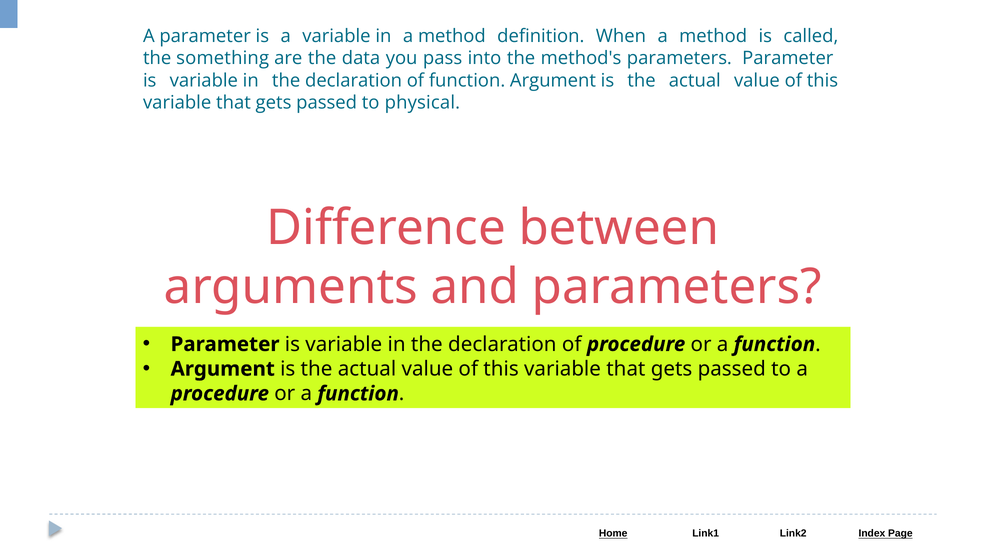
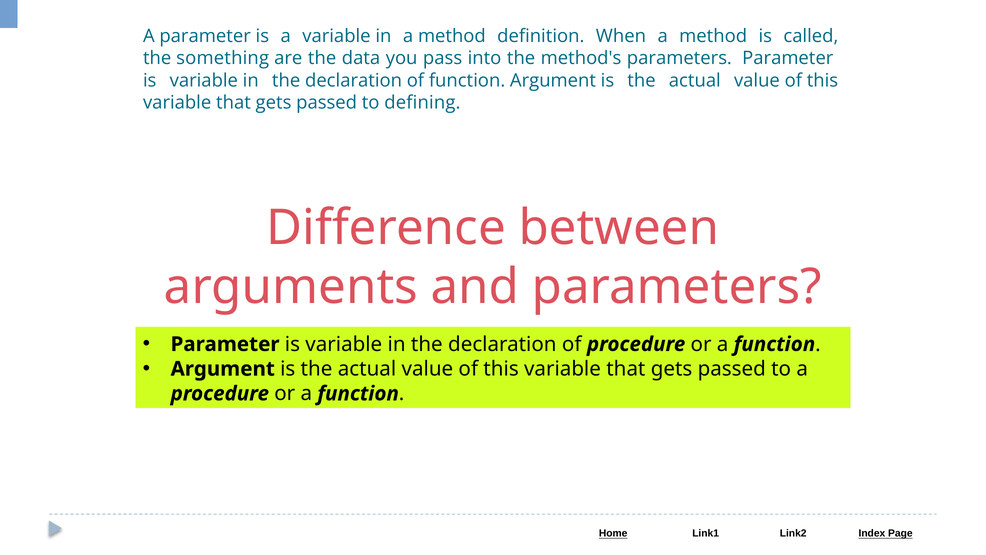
physical: physical -> defining (422, 103)
